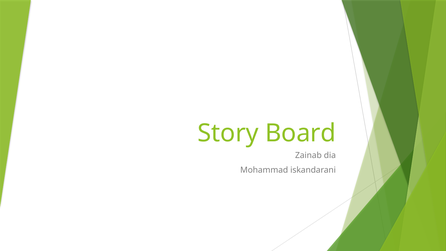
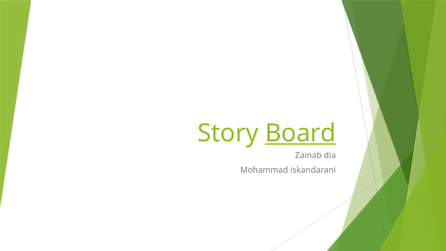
Board underline: none -> present (301, 133)
